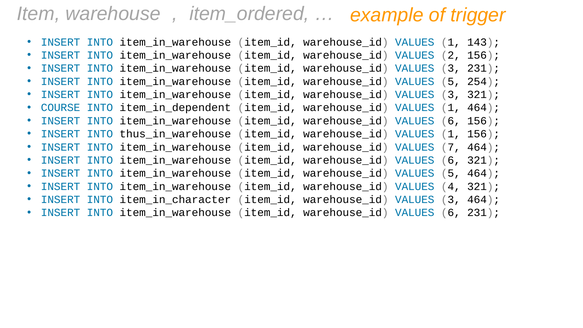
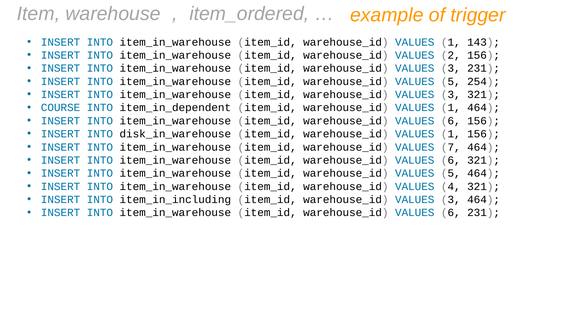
thus_in_warehouse: thus_in_warehouse -> disk_in_warehouse (175, 134)
item_in_character: item_in_character -> item_in_including (175, 200)
